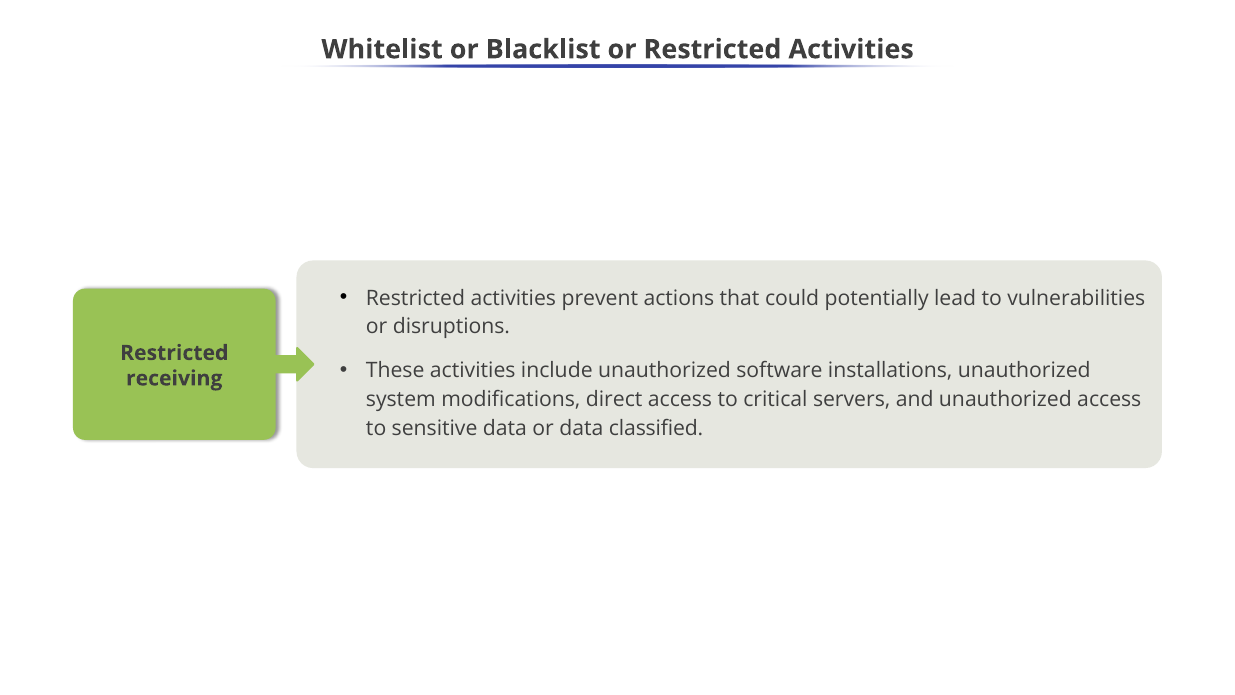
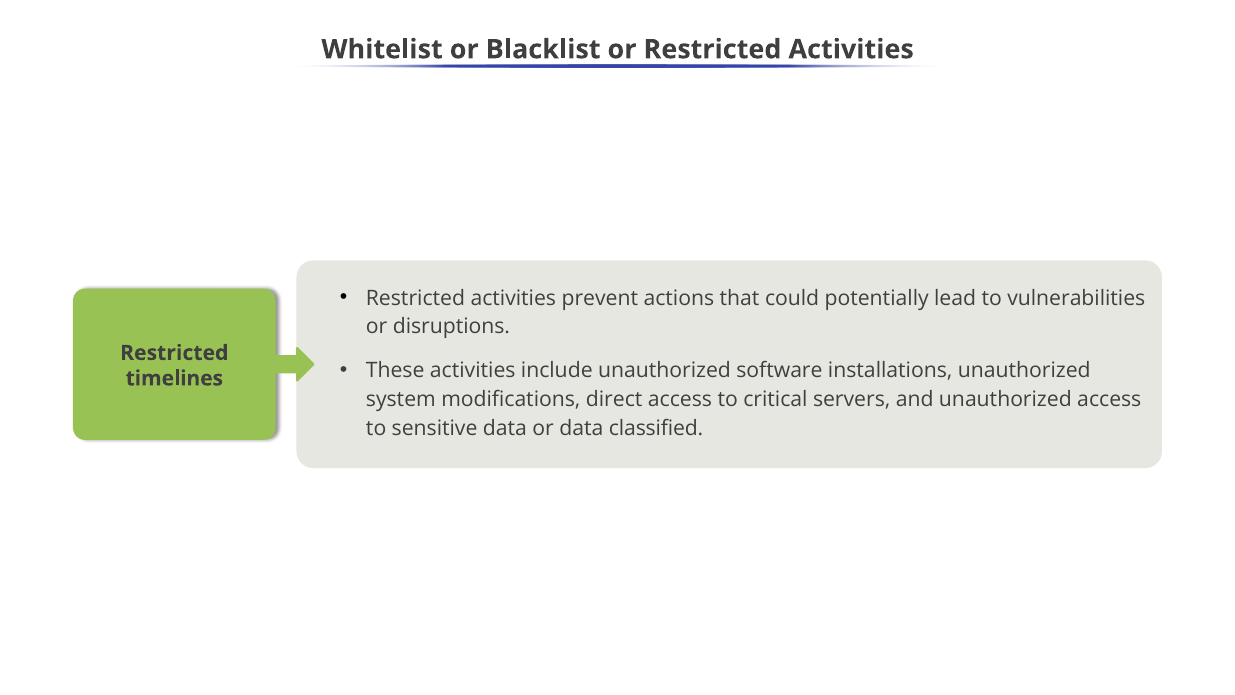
receiving: receiving -> timelines (174, 378)
